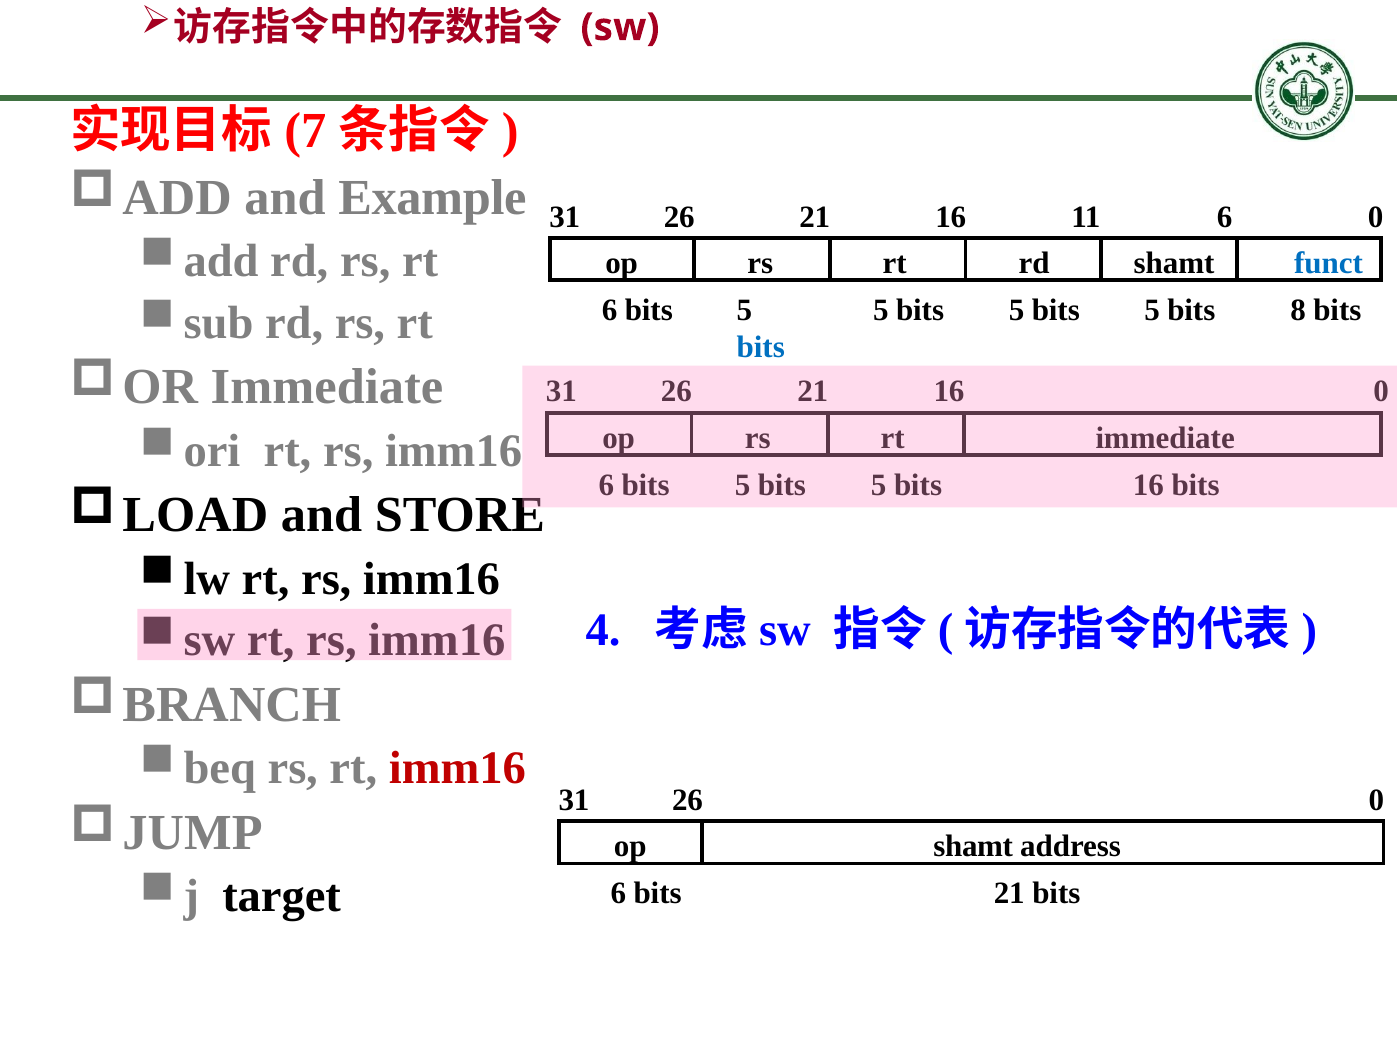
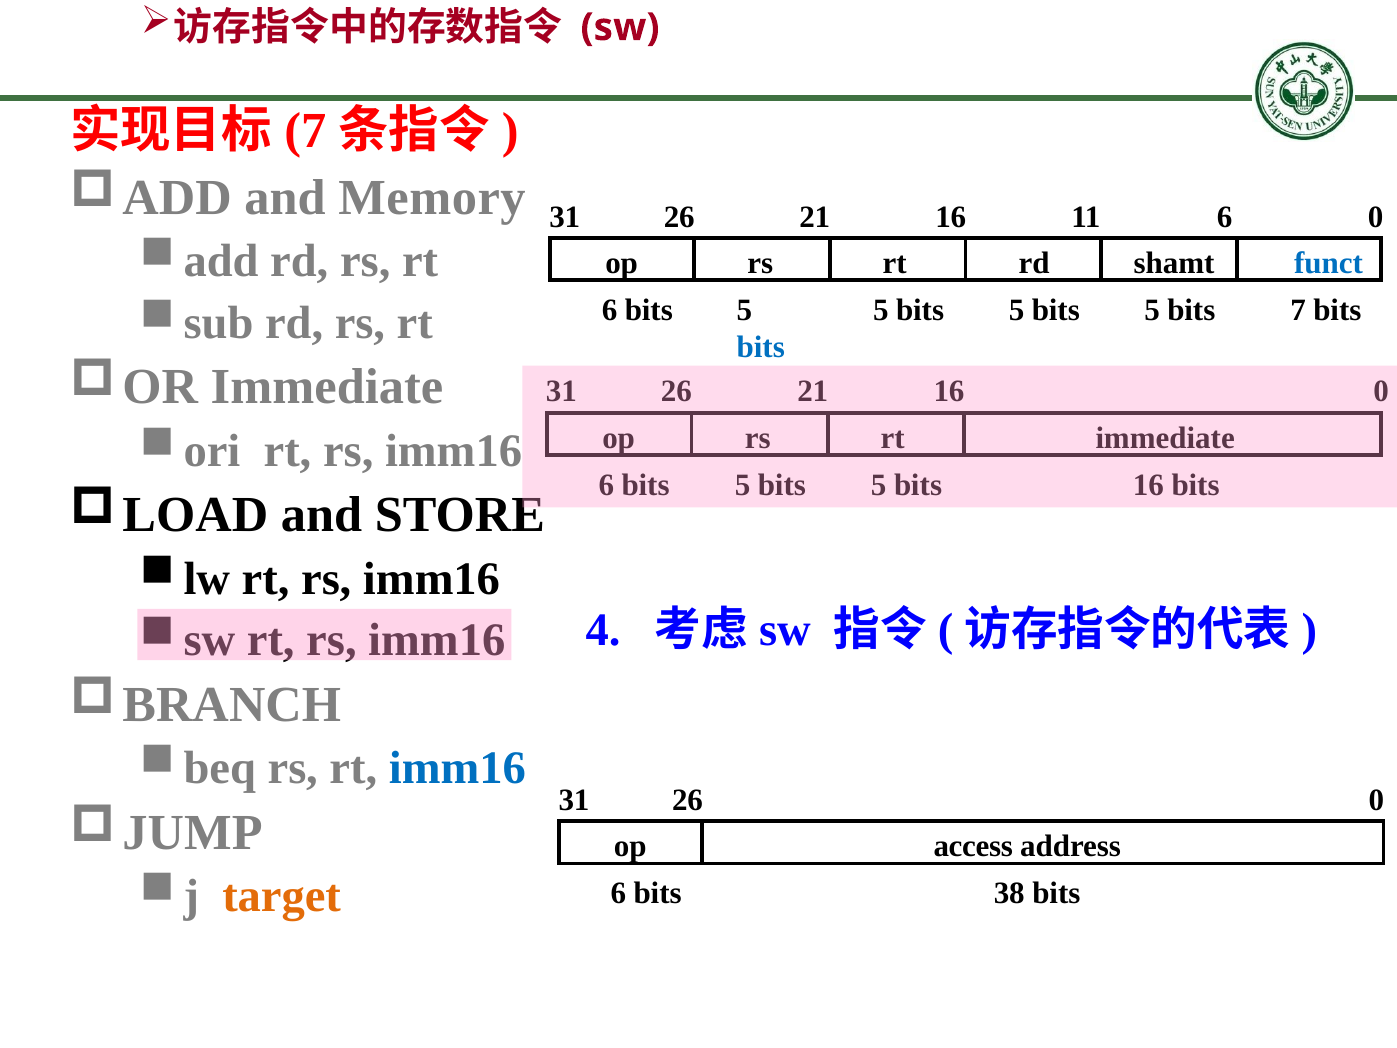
Example: Example -> Memory (432, 198)
8: 8 -> 7 (1298, 310)
imm16 colour: red -> blue (457, 768)
op shamt: shamt -> access (973, 846)
target colour: black -> orange (282, 896)
bits 21: 21 -> 38 (1009, 893)
